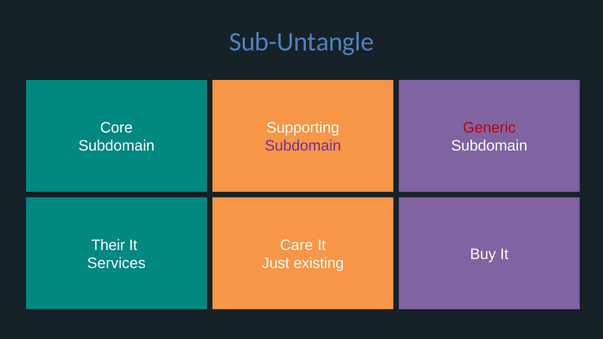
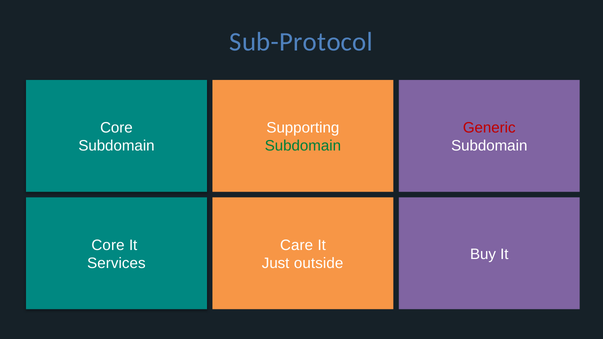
Sub-Untangle: Sub-Untangle -> Sub-Protocol (301, 42)
Subdomain colour: purple -> green (303, 146)
Their: Their -> Core (108, 245)
existing: existing -> outside (319, 264)
